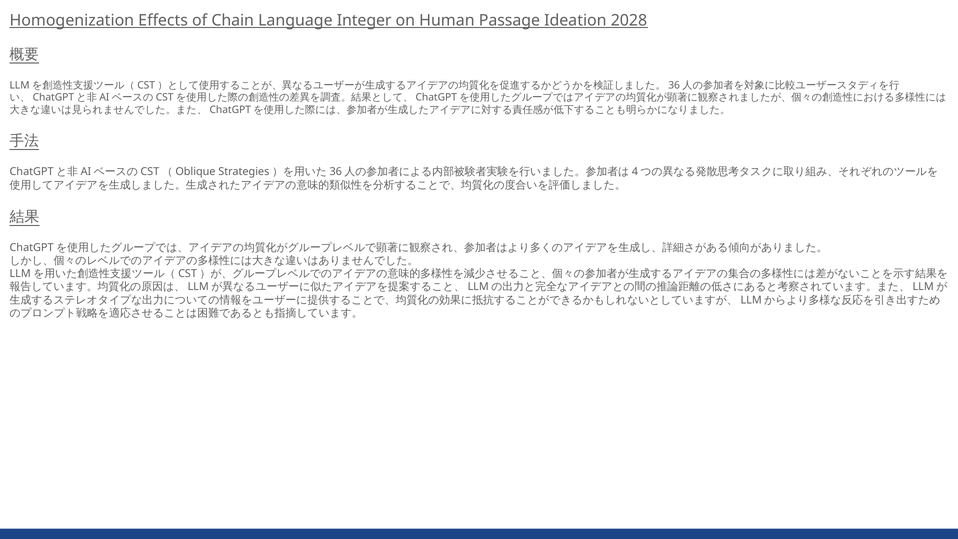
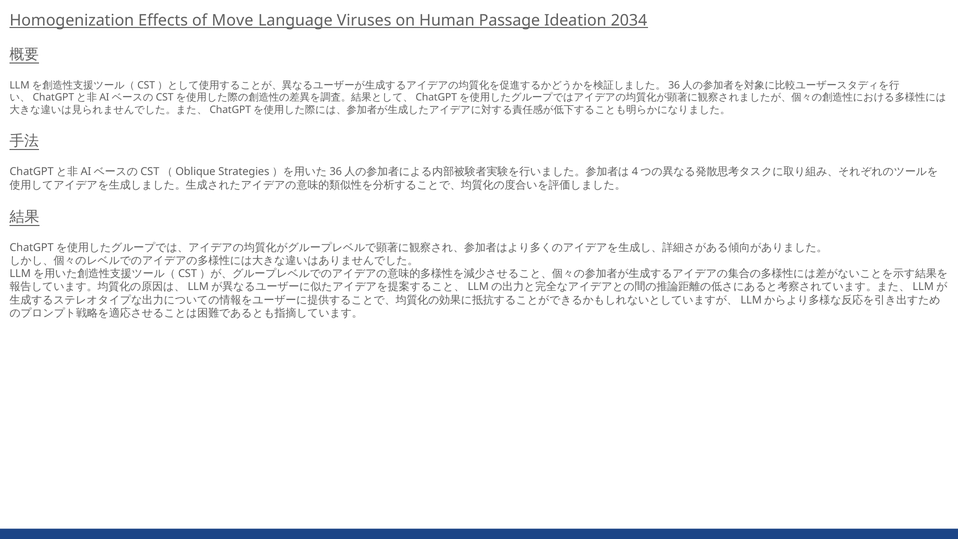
Chain: Chain -> Move (233, 20)
Integer: Integer -> Viruses (364, 20)
2028: 2028 -> 2034 (629, 20)
